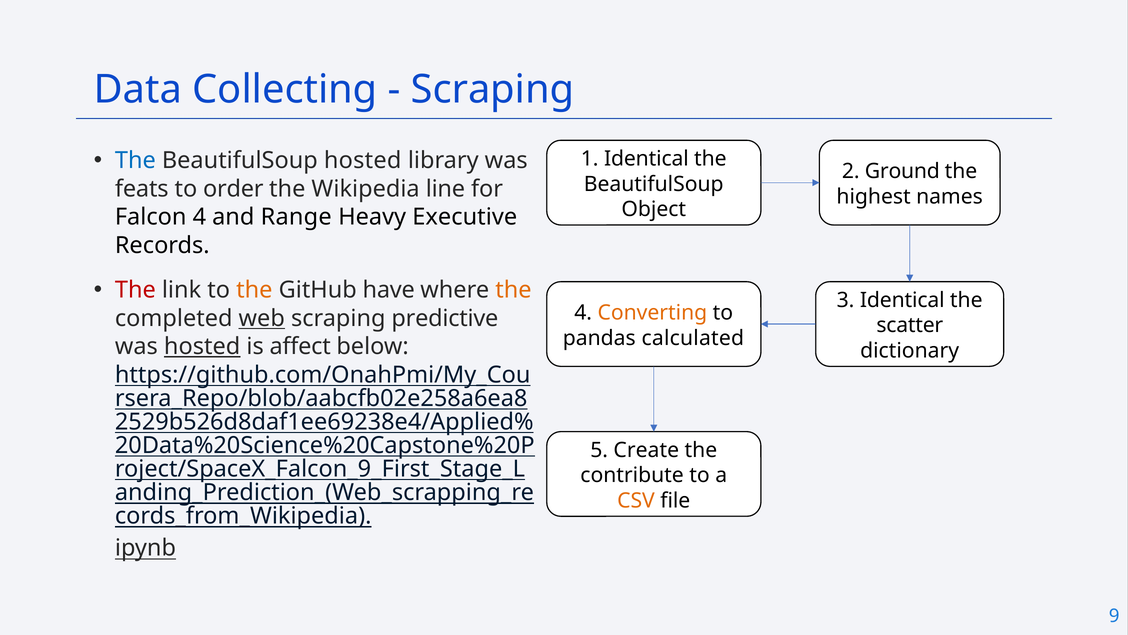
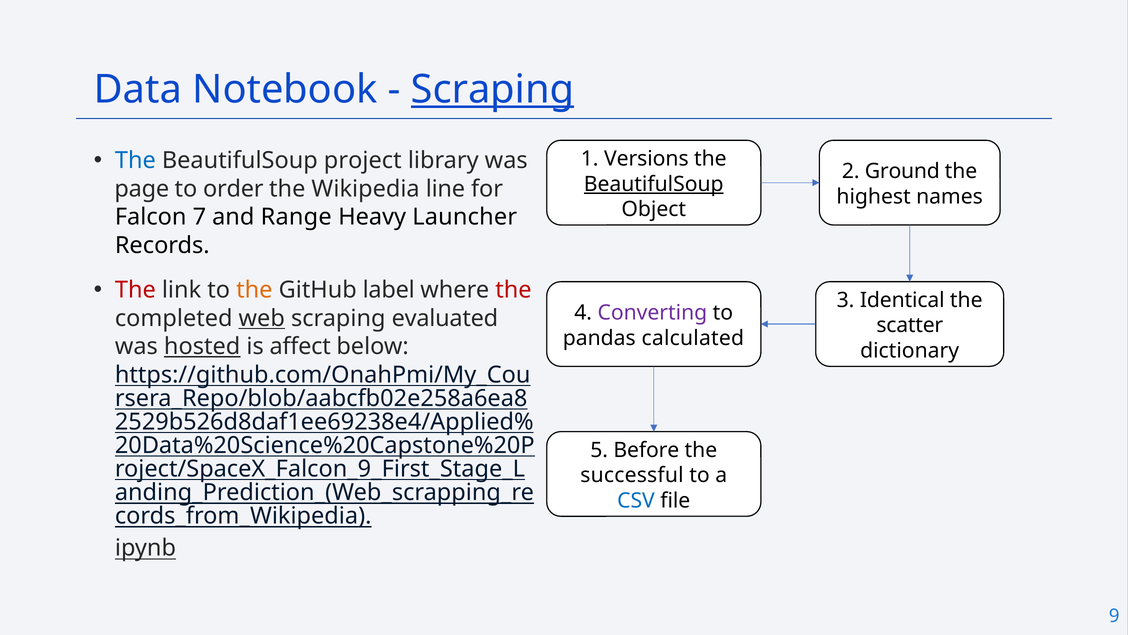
Collecting: Collecting -> Notebook (285, 89)
Scraping underline: none -> present (493, 89)
BeautifulSoup hosted: hosted -> project (363, 161)
1 Identical: Identical -> Versions (646, 159)
BeautifulSoup underline: none -> present (654, 184)
feats: feats -> page (142, 189)
Falcon 4: 4 -> 7 (199, 217)
Executive: Executive -> Launcher (465, 217)
have: have -> label (389, 290)
the colour: orange -> red (514, 290)
Converting colour: orange -> purple (652, 313)
predictive: predictive -> evaluated (445, 318)
Create: Create -> Before (646, 450)
contribute: contribute -> successful (632, 475)
CSV colour: orange -> blue (636, 500)
